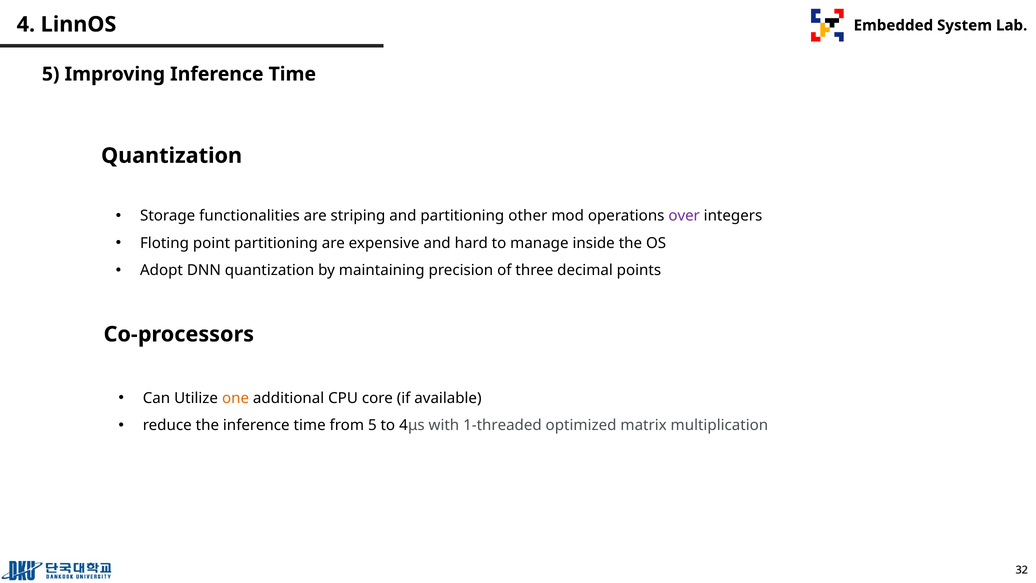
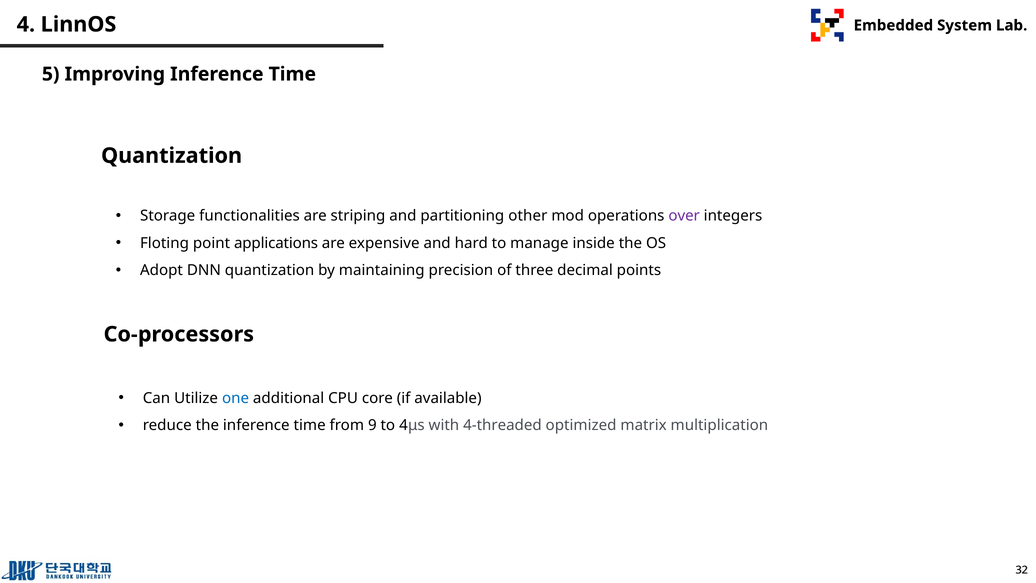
point partitioning: partitioning -> applications (276, 243)
one colour: orange -> blue (236, 398)
from 5: 5 -> 9 (372, 425)
1-threaded: 1-threaded -> 4-threaded (502, 425)
